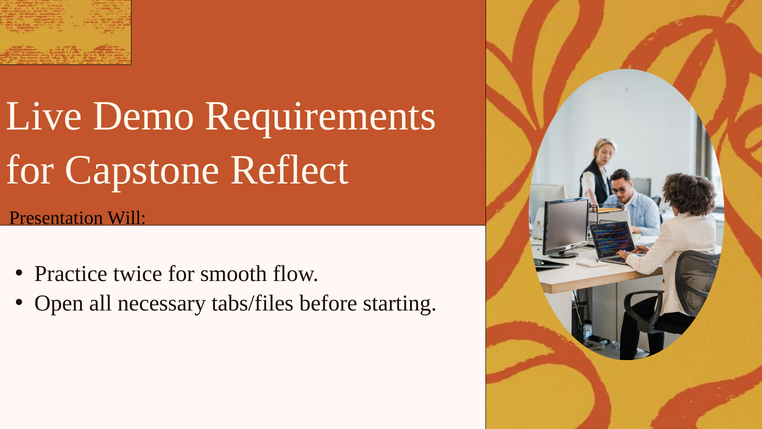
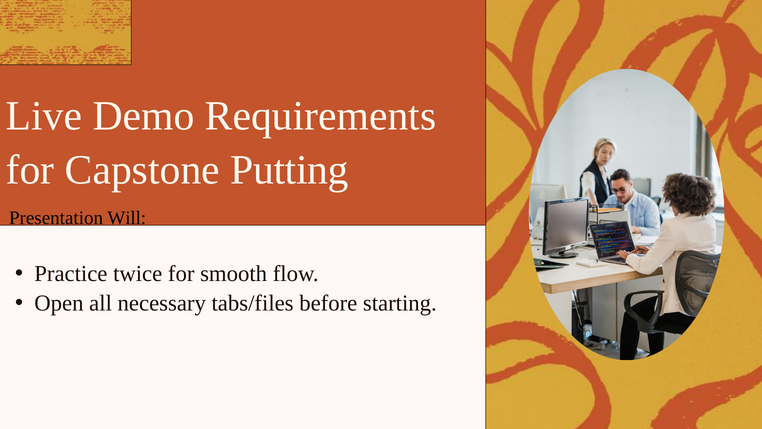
Reflect: Reflect -> Putting (289, 170)
